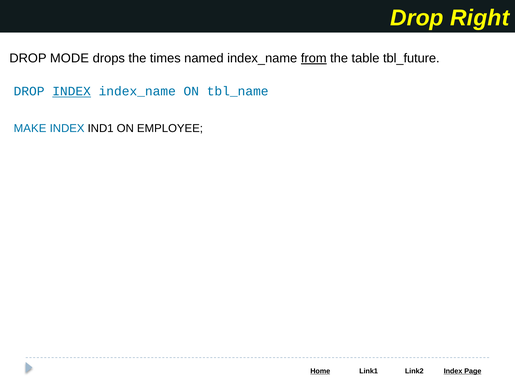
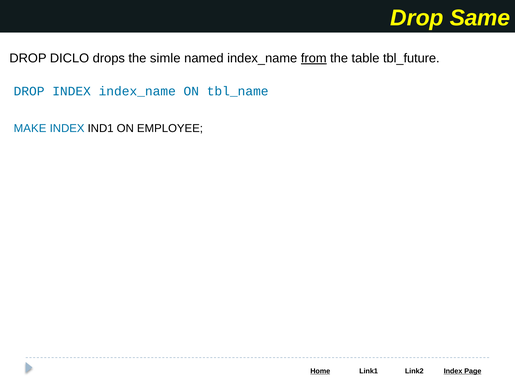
Right: Right -> Same (480, 18)
MODE: MODE -> DICLO (70, 58)
times: times -> simle (165, 58)
INDEX underline: present -> none (72, 91)
